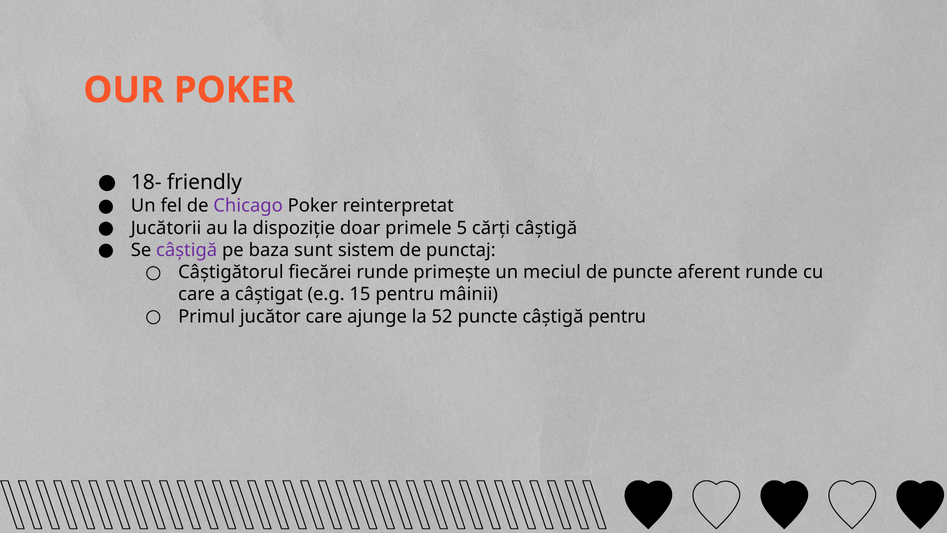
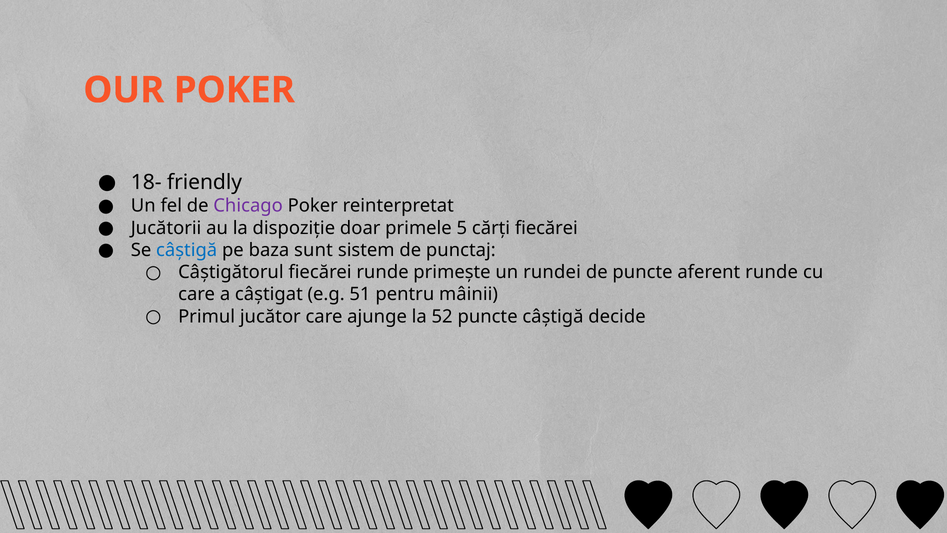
cărţi câştigă: câştigă -> fiecărei (546, 228)
câştigă colour: purple -> blue (187, 250)
meciul: meciul -> rundei (552, 272)
15: 15 -> 51 (360, 294)
câştigă pentru: pentru -> decide (617, 316)
